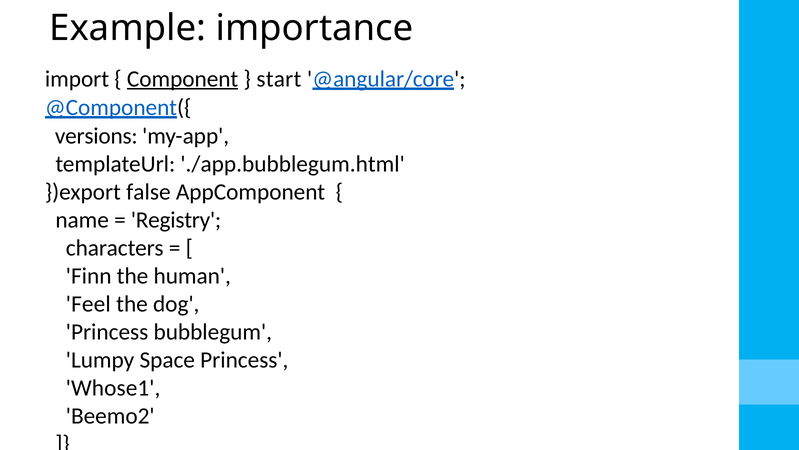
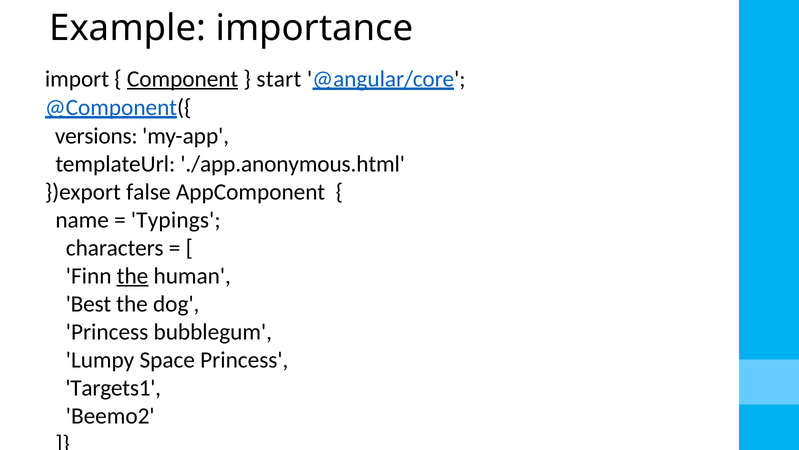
./app.bubblegum.html: ./app.bubblegum.html -> ./app.anonymous.html (293, 164)
Registry: Registry -> Typings (176, 220)
the underline: none -> present (133, 276)
Feel: Feel -> Best (89, 304)
Whose1: Whose1 -> Targets1 (113, 387)
